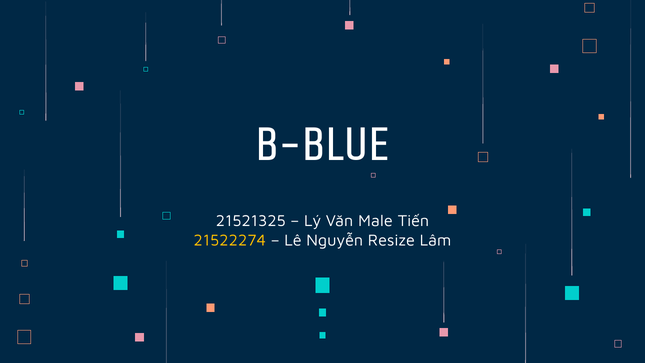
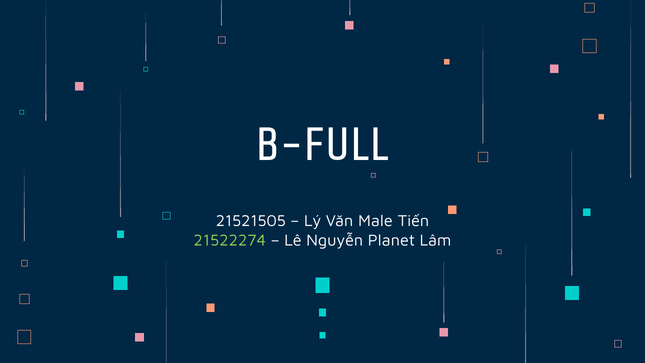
B-BLUE: B-BLUE -> B-FULL (322, 145)
21521325: 21521325 -> 21521505 (251, 221)
21522274 colour: yellow -> light green (230, 240)
Resize: Resize -> Planet (391, 240)
